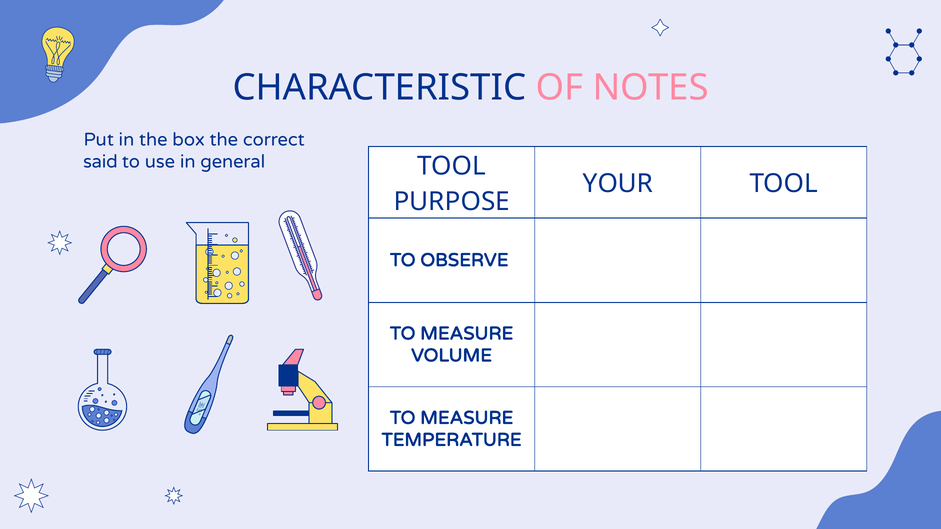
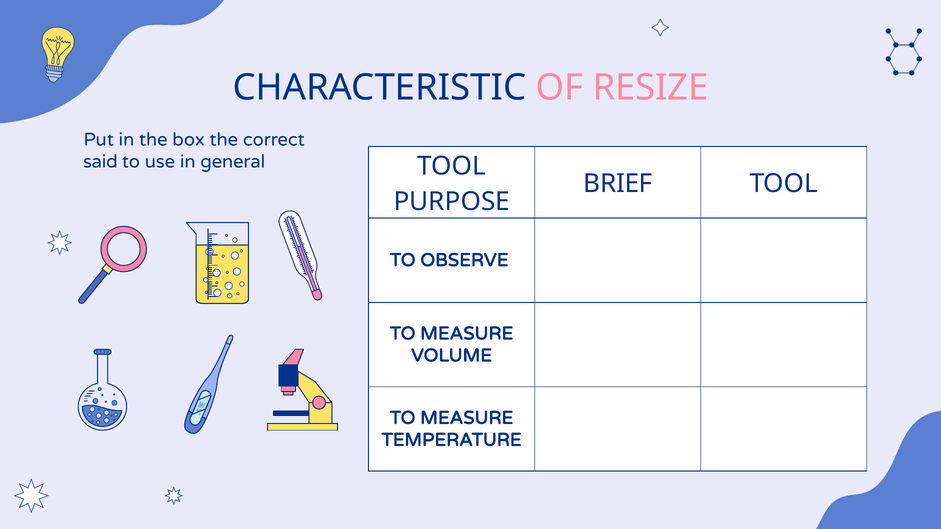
NOTES: NOTES -> RESIZE (651, 88)
YOUR: YOUR -> BRIEF (618, 184)
